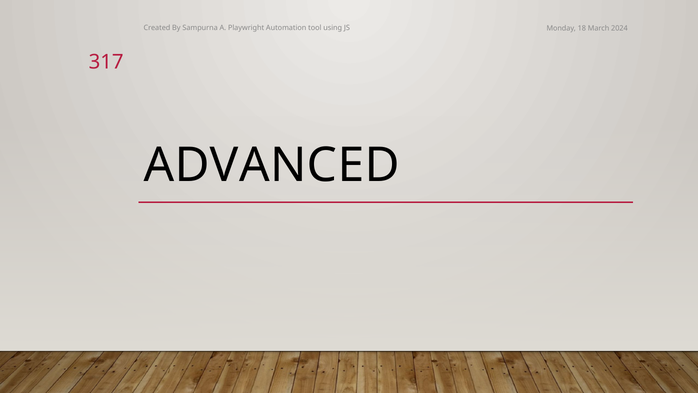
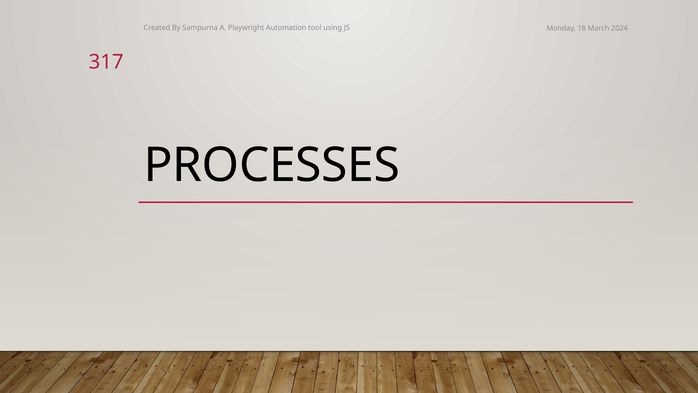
ADVANCED: ADVANCED -> PROCESSES (272, 165)
